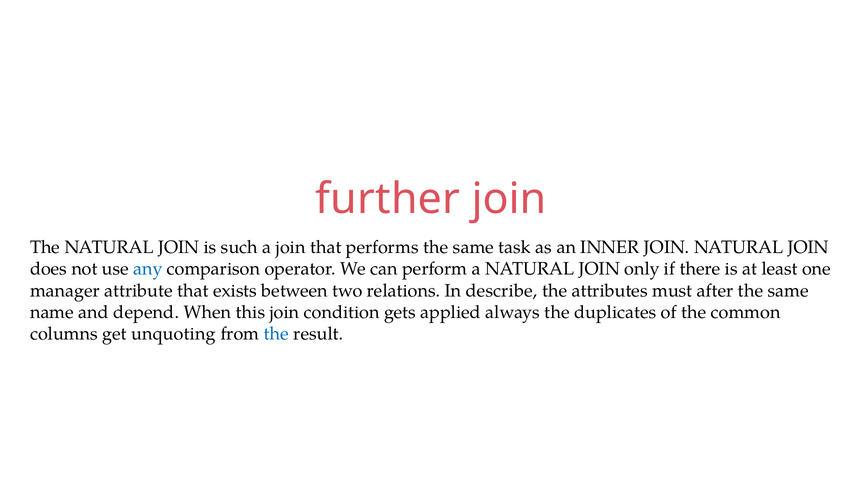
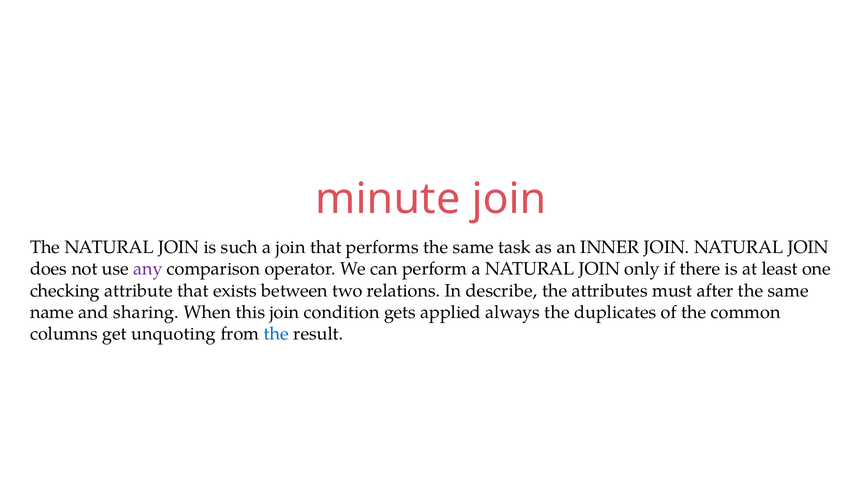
further: further -> minute (388, 199)
any colour: blue -> purple (148, 269)
manager: manager -> checking (65, 291)
depend: depend -> sharing (146, 312)
